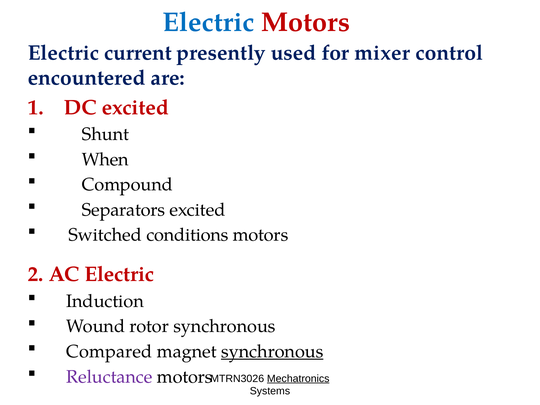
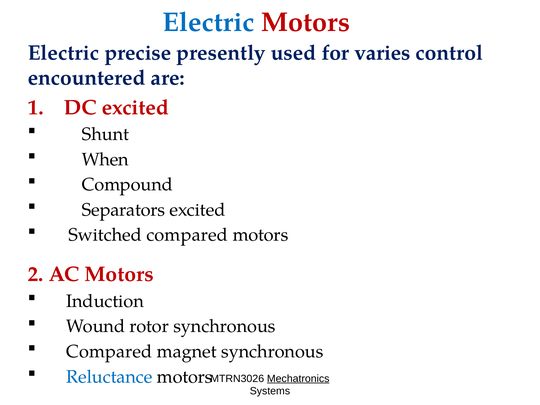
current: current -> precise (138, 53)
mixer: mixer -> varies (382, 53)
Switched conditions: conditions -> compared (187, 235)
AC Electric: Electric -> Motors (119, 274)
synchronous underline: present -> none (272, 352)
Reluctance colour: purple -> blue (109, 377)
